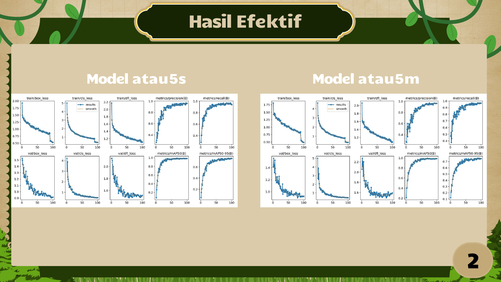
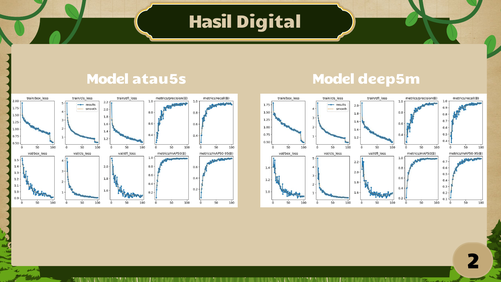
Efektif: Efektif -> Digital (269, 22)
atau5m: atau5m -> deep5m (389, 79)
